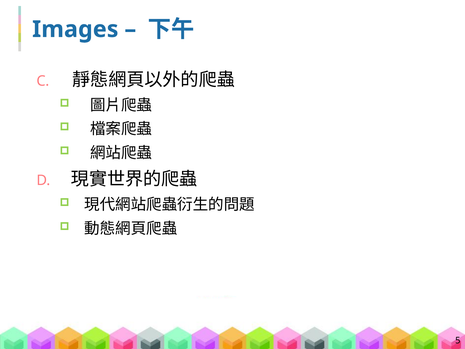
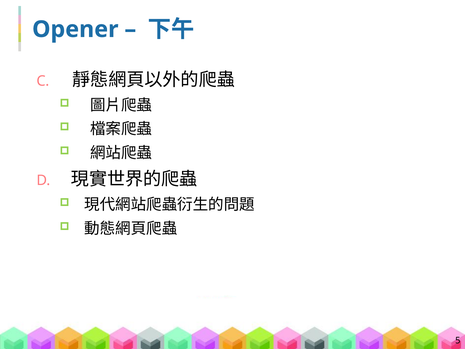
Images: Images -> Opener (75, 29)
